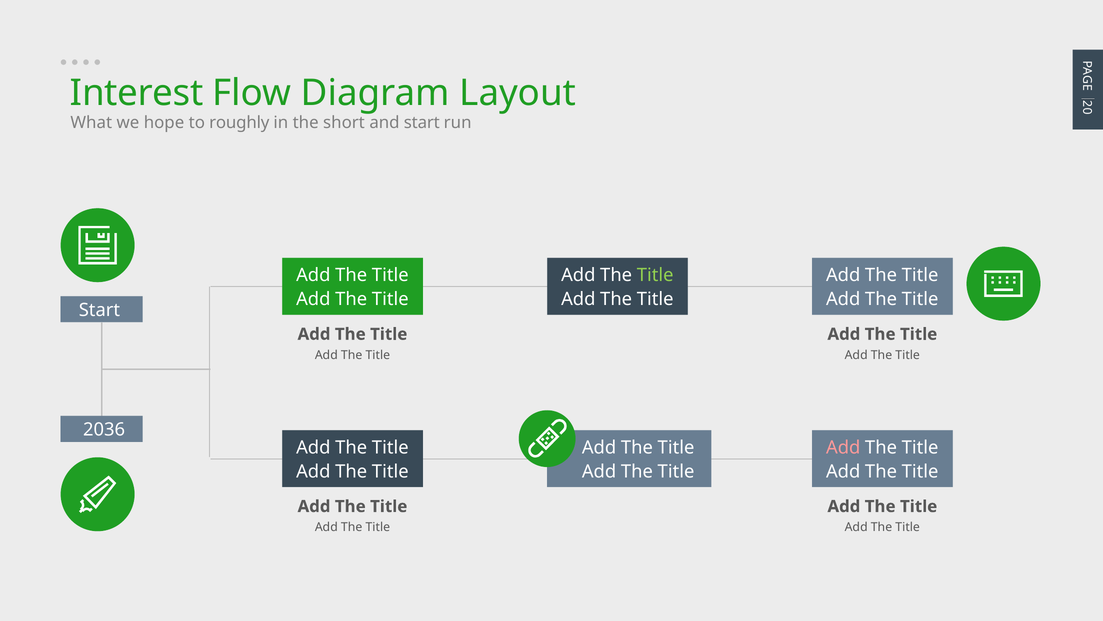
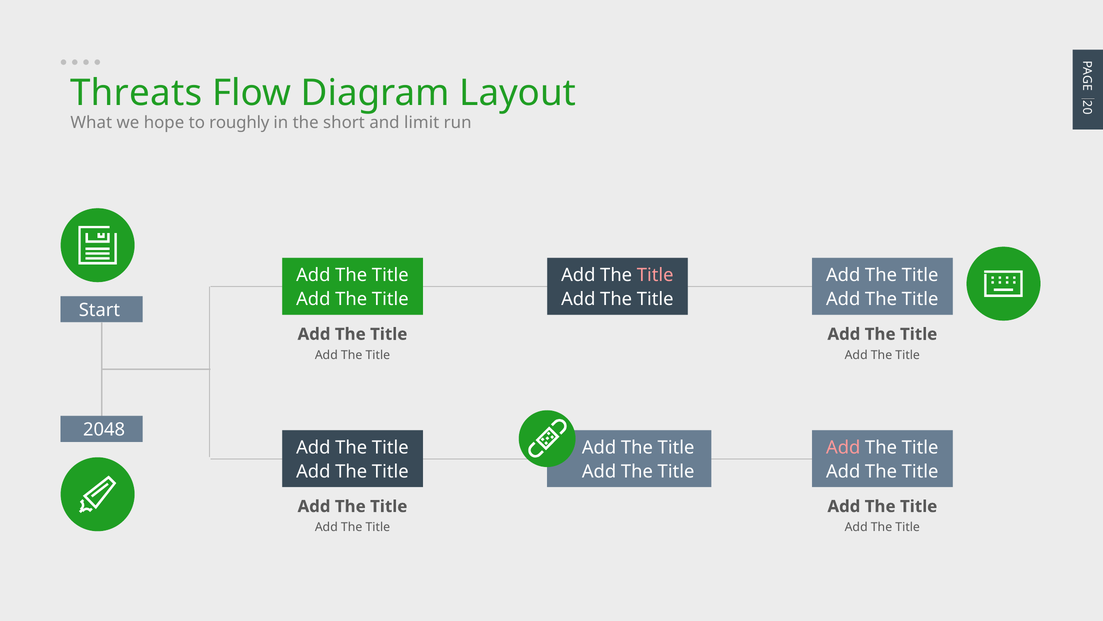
Interest: Interest -> Threats (136, 93)
and start: start -> limit (422, 123)
Title colour: light green -> pink (655, 275)
2036: 2036 -> 2048 (104, 430)
